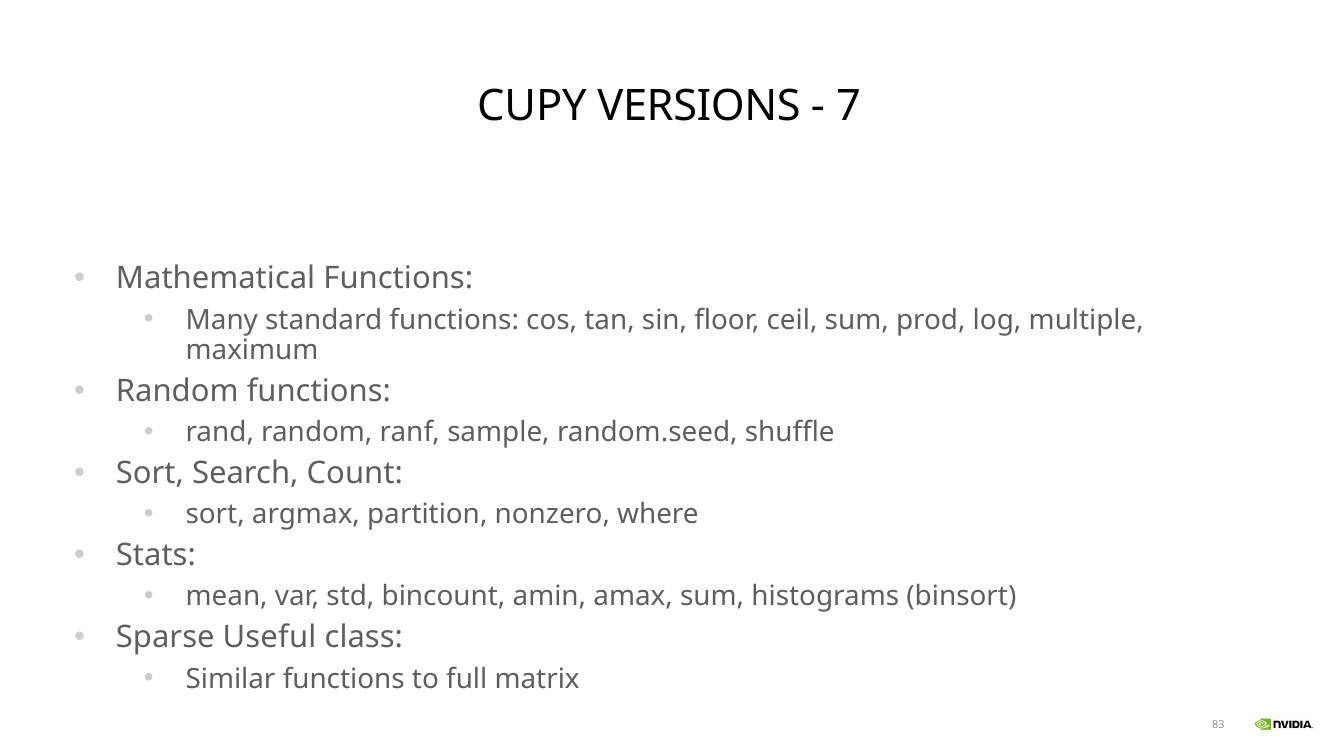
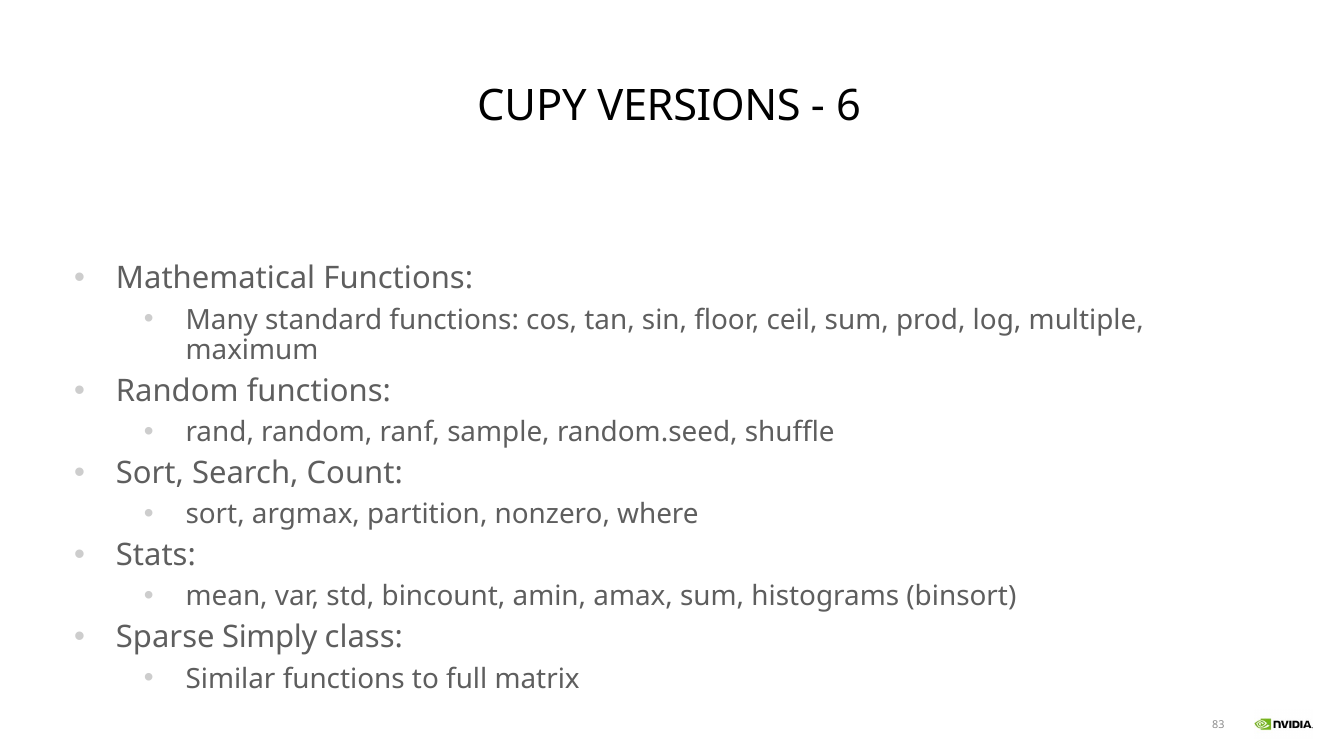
7: 7 -> 6 (848, 106)
Useful: Useful -> Simply (270, 637)
